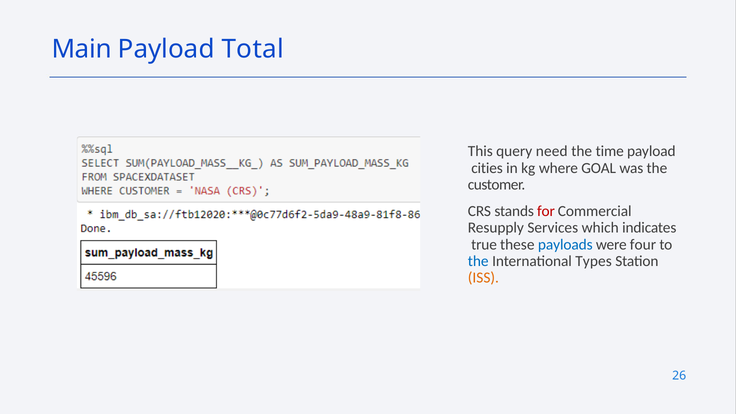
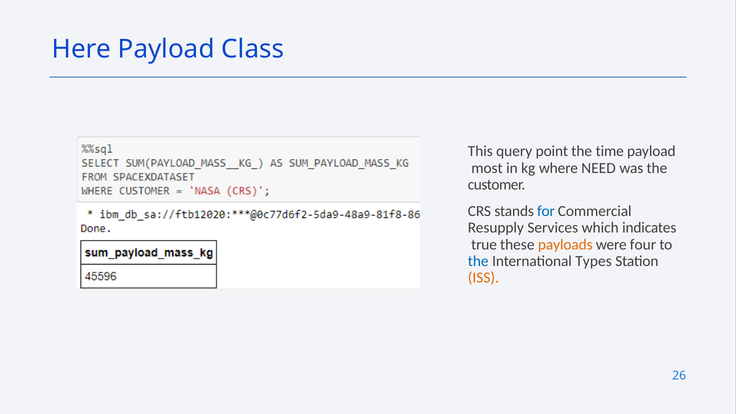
Main: Main -> Here (82, 49)
Total: Total -> Class (253, 49)
need: need -> point (552, 151)
cities: cities -> most (487, 168)
GOAL: GOAL -> NEED (599, 168)
for colour: red -> blue (546, 211)
payloads colour: blue -> orange (565, 244)
